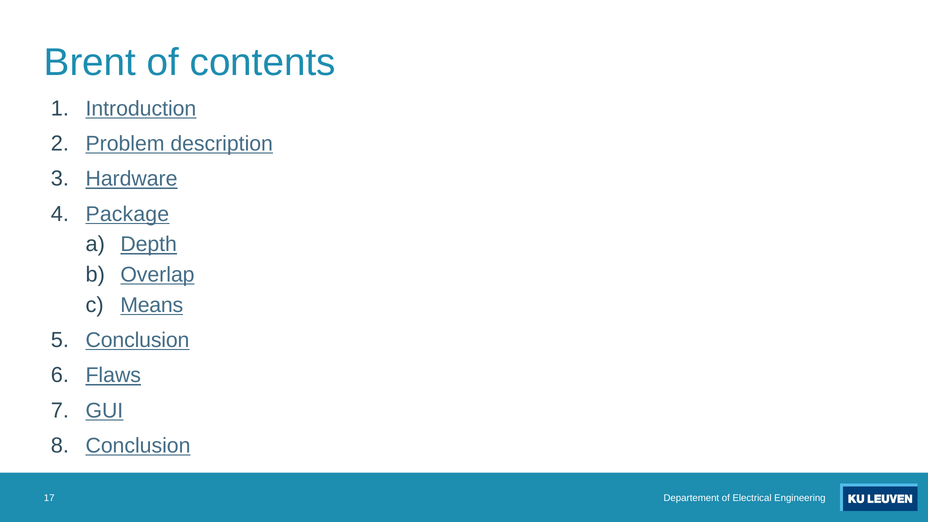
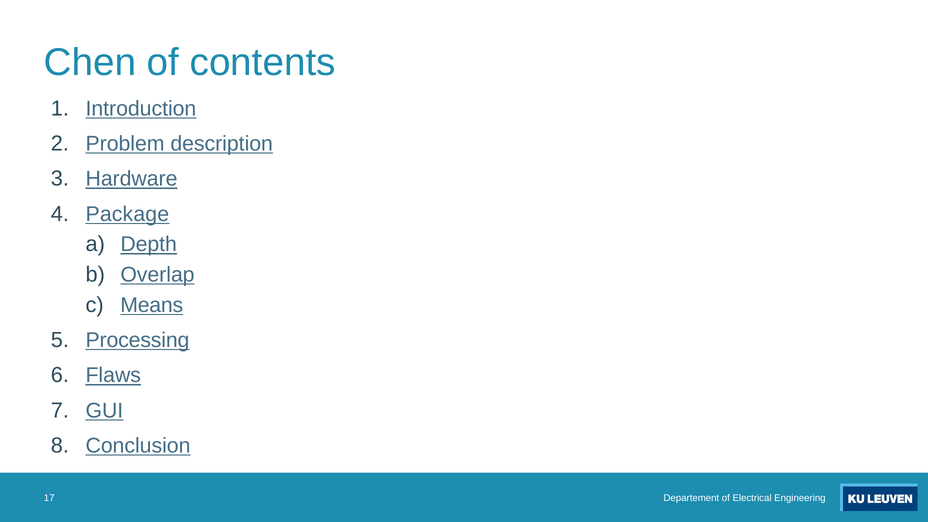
Brent: Brent -> Chen (90, 62)
Conclusion: Conclusion -> Processing (138, 340)
